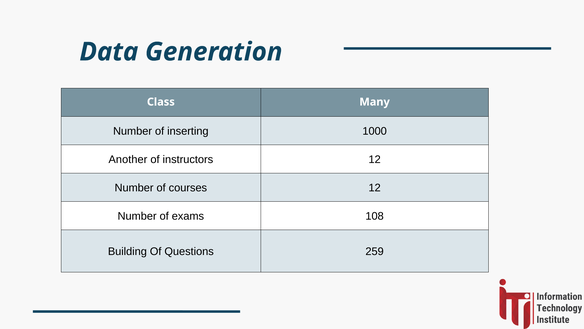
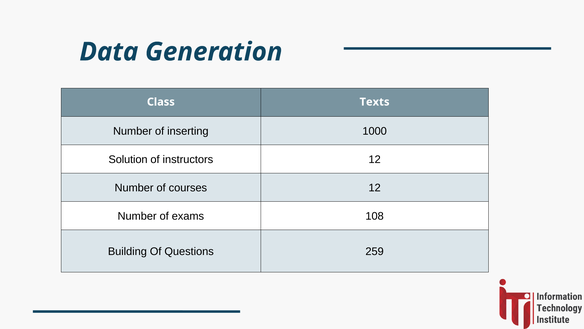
Many: Many -> Texts (375, 102)
Another: Another -> Solution (128, 159)
